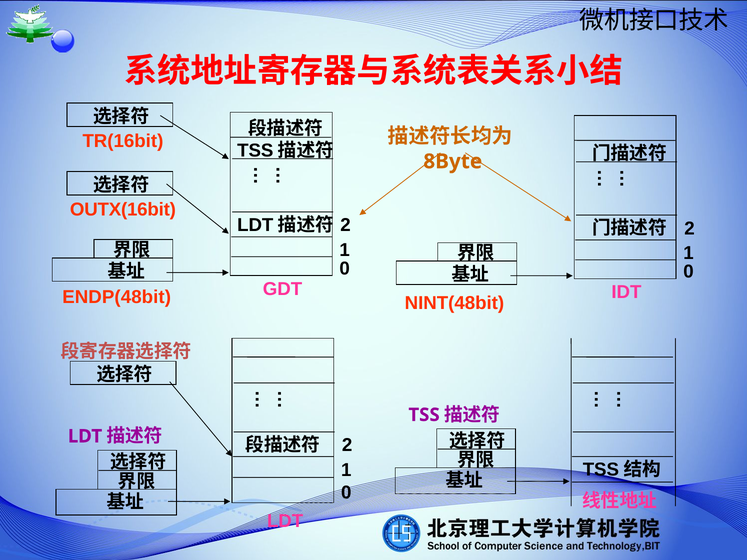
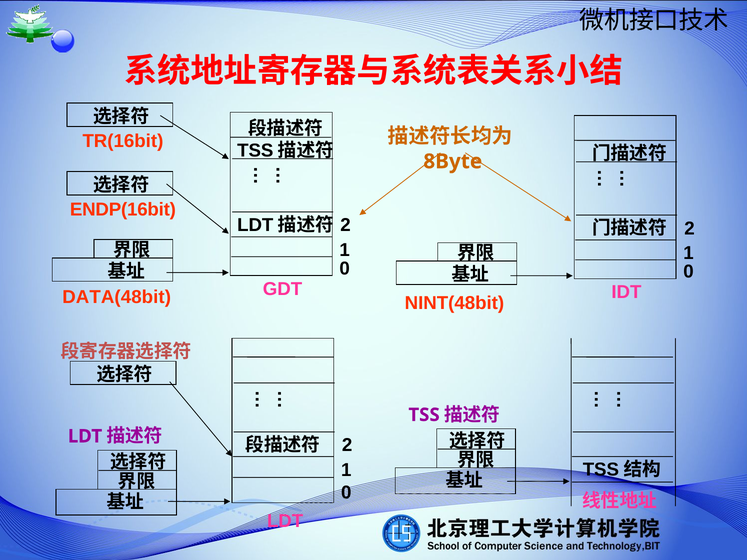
OUTX(16bit: OUTX(16bit -> ENDP(16bit (123, 210)
ENDP(48bit: ENDP(48bit -> DATA(48bit (117, 297)
